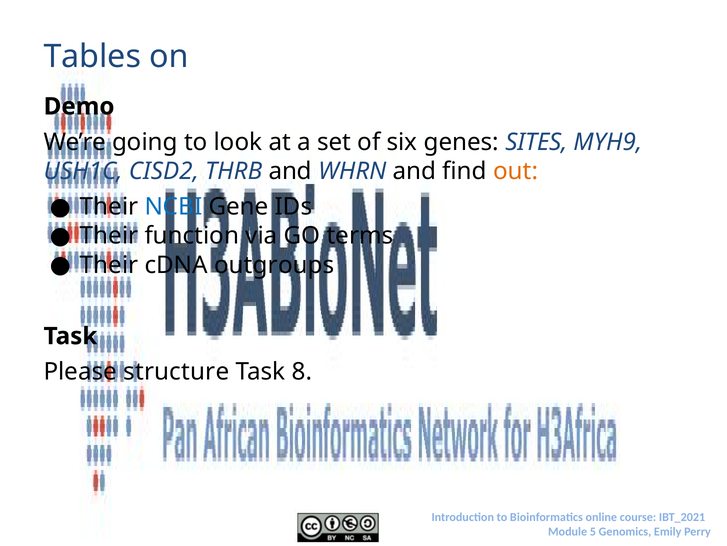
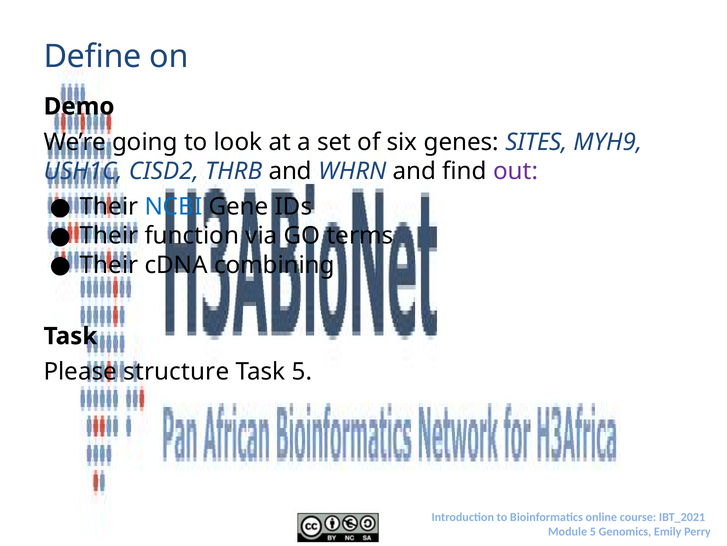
Tables: Tables -> Define (92, 56)
out colour: orange -> purple (516, 171)
outgroups: outgroups -> combining (274, 265)
Task 8: 8 -> 5 (302, 371)
